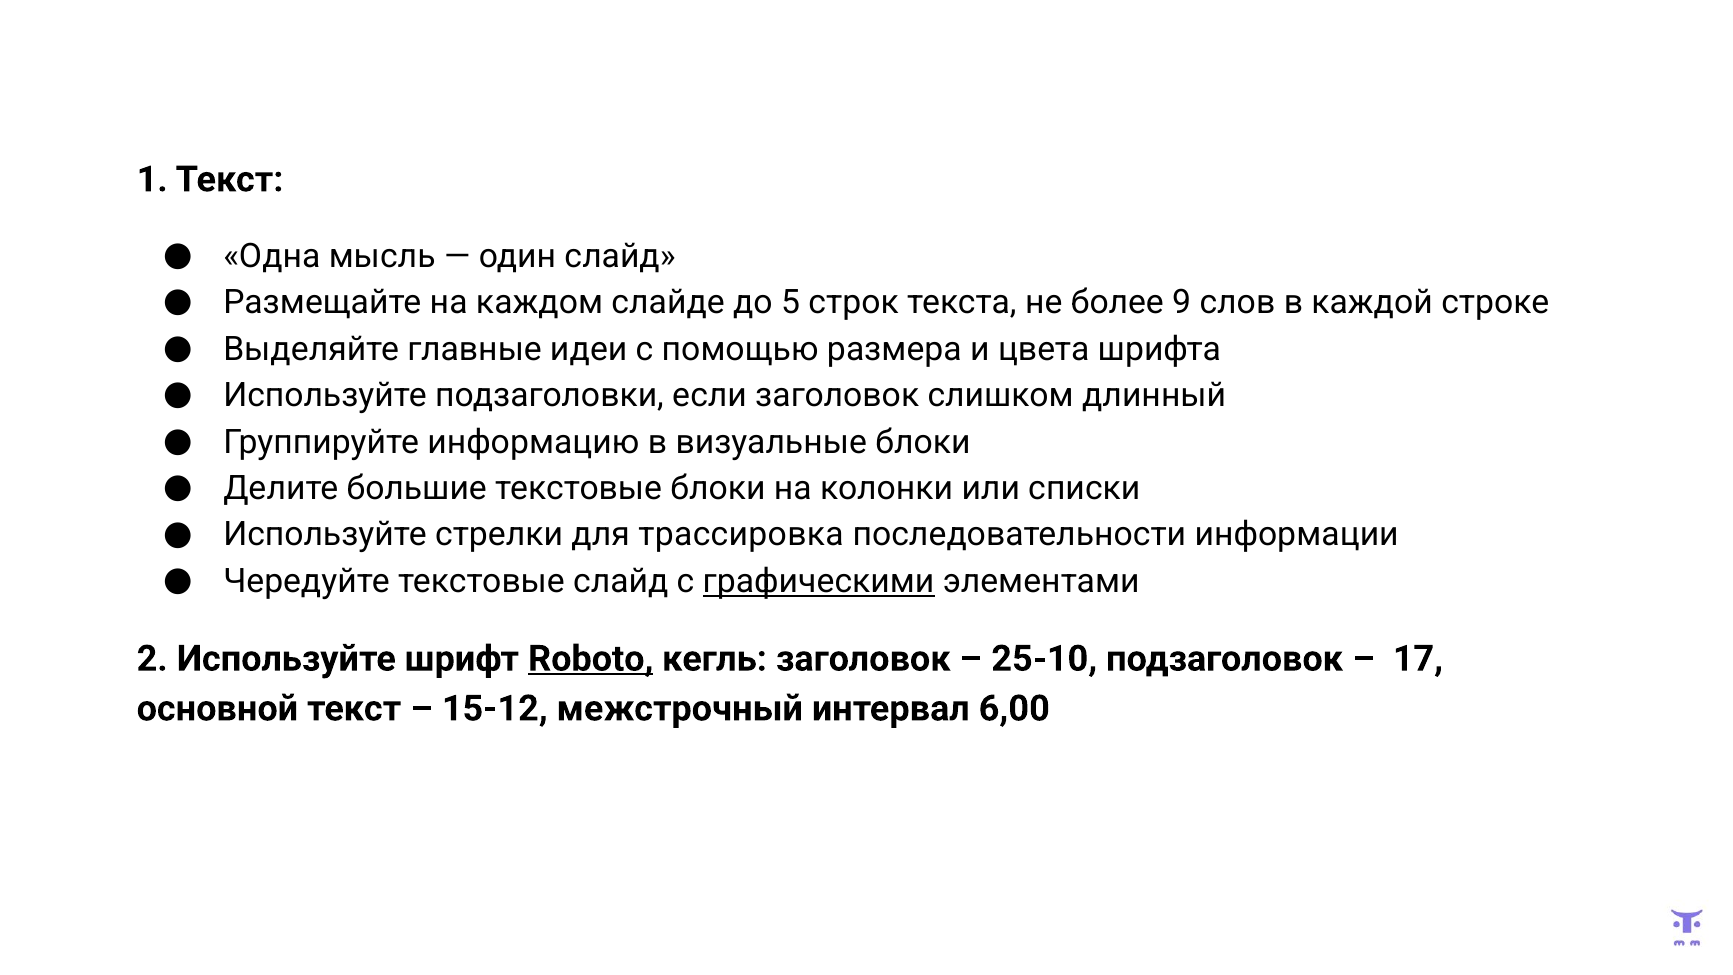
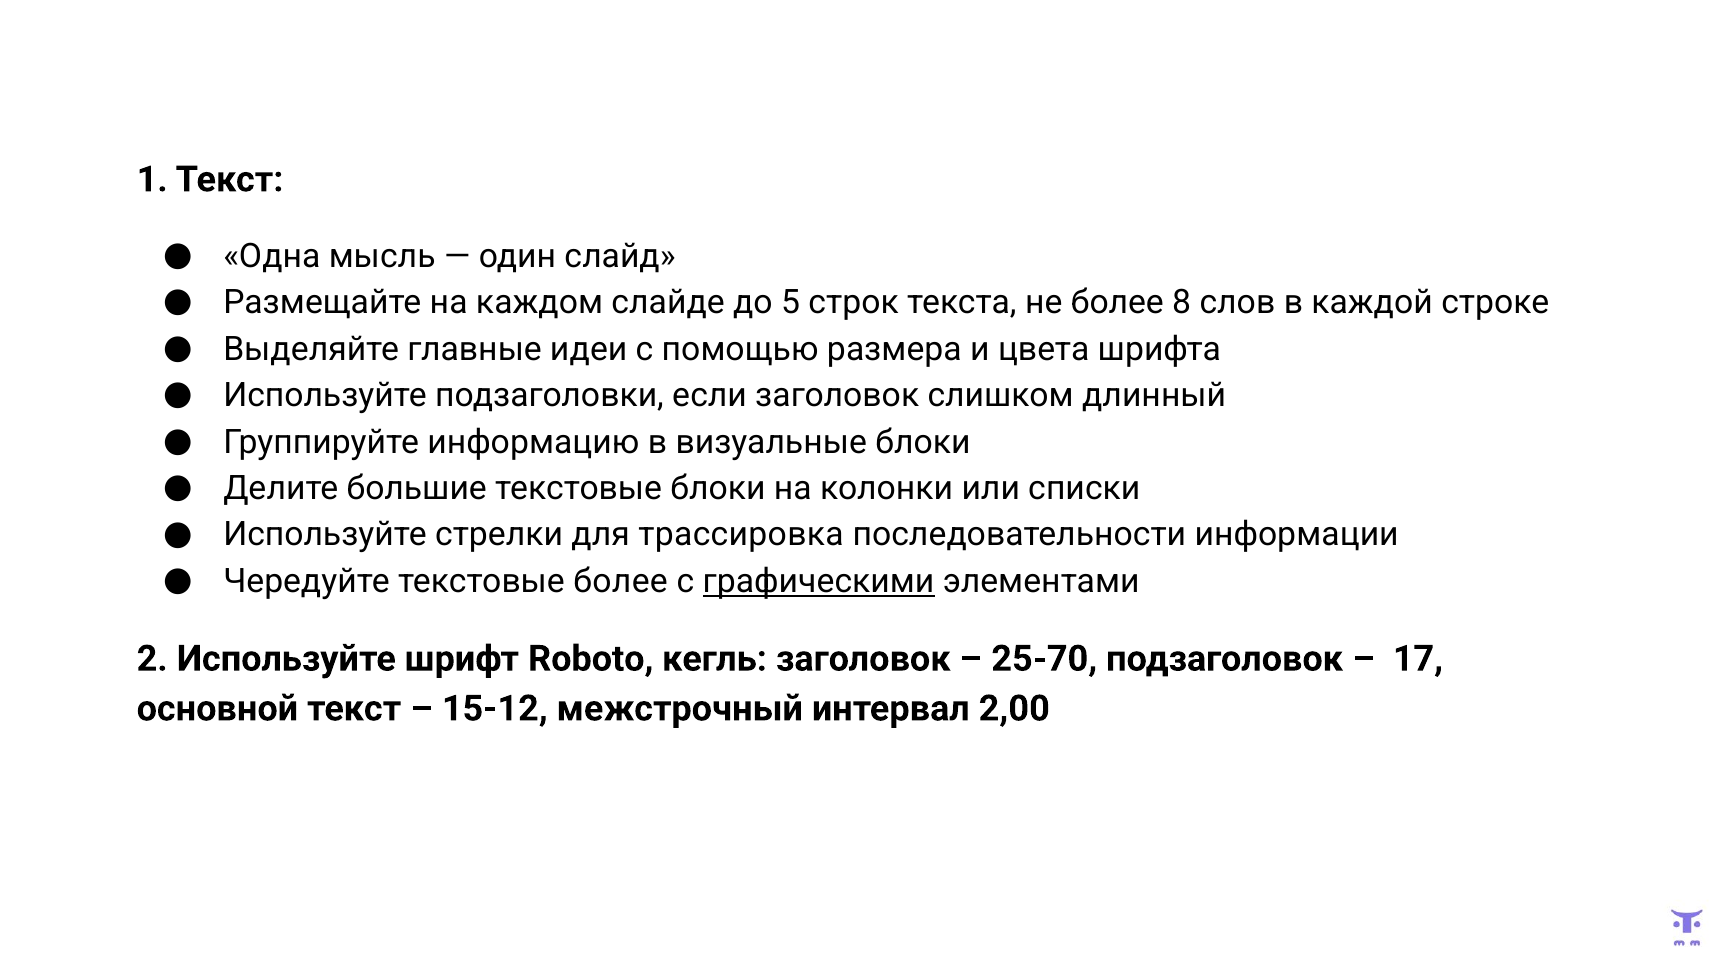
9: 9 -> 8 (1182, 302)
текстовые слайд: слайд -> более (621, 581)
Roboto underline: present -> none (591, 659)
25-10: 25-10 -> 25-70 (1044, 659)
6,00: 6,00 -> 2,00 (1014, 708)
